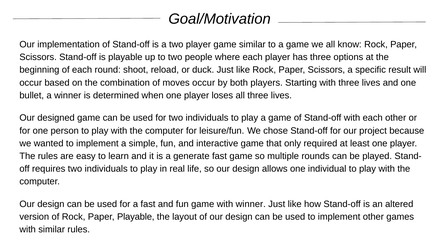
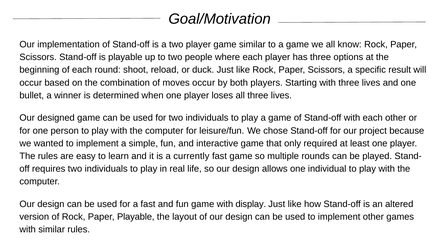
generate: generate -> currently (191, 156)
with winner: winner -> display (251, 204)
